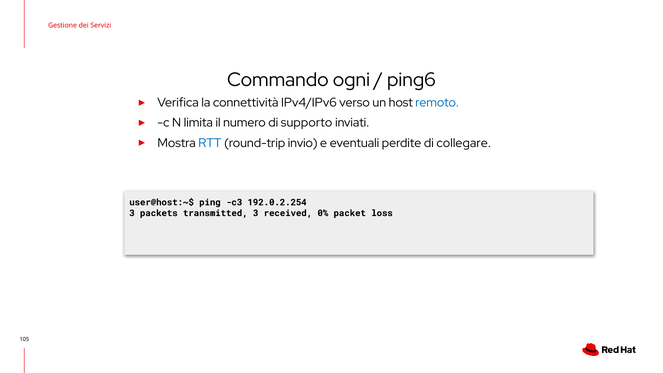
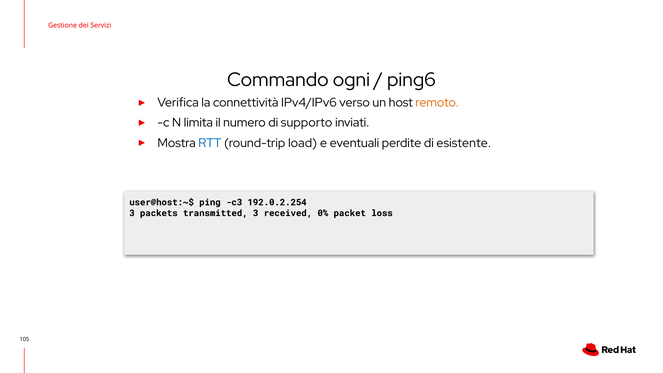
remoto colour: blue -> orange (437, 103)
invio: invio -> load (303, 143)
collegare: collegare -> esistente (464, 143)
